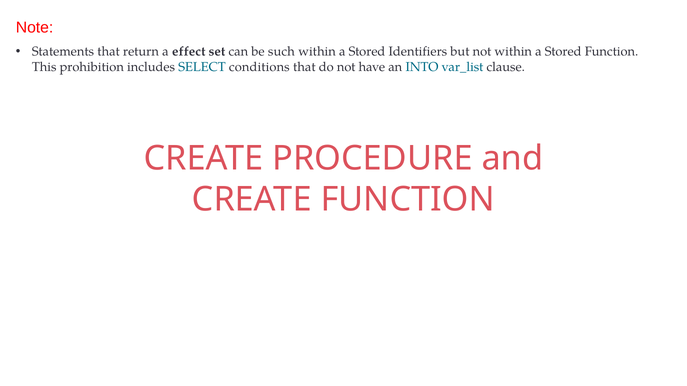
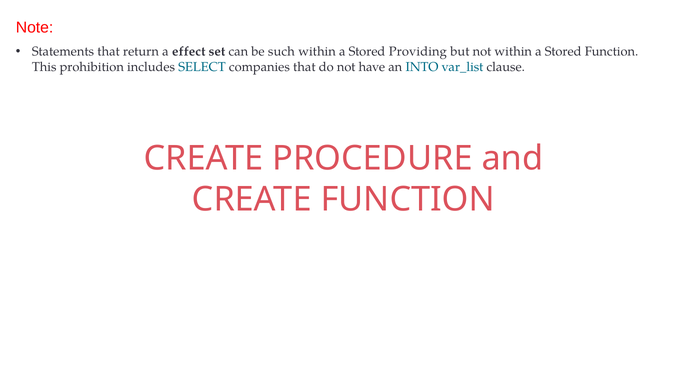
Identifiers: Identifiers -> Providing (418, 52)
conditions: conditions -> companies (259, 67)
